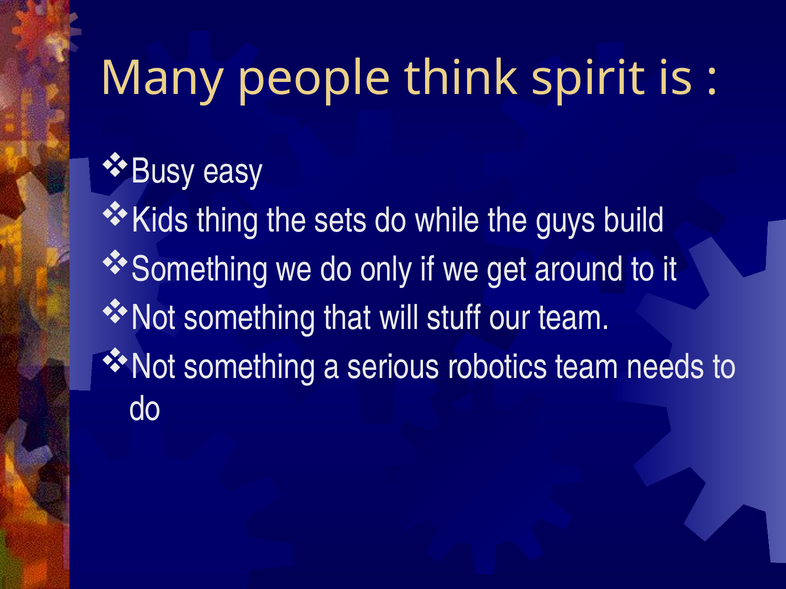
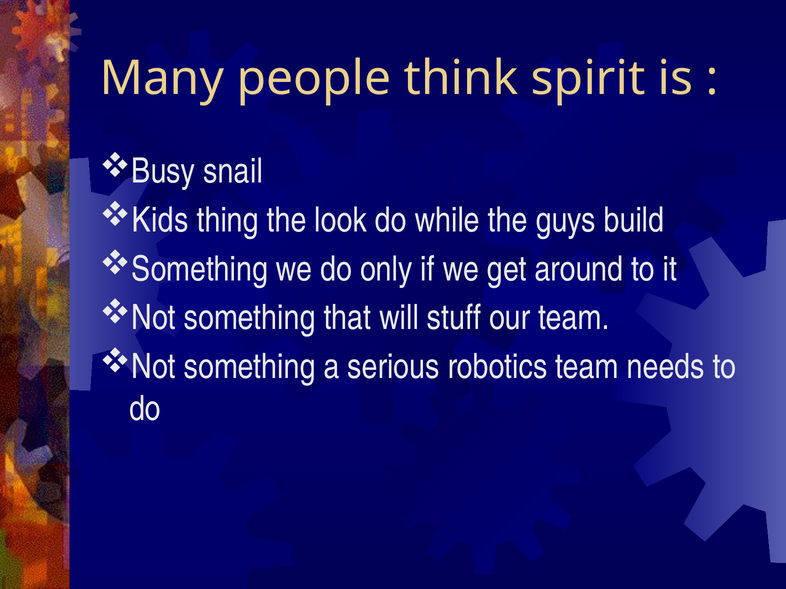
easy: easy -> snail (233, 171)
sets: sets -> look (341, 220)
